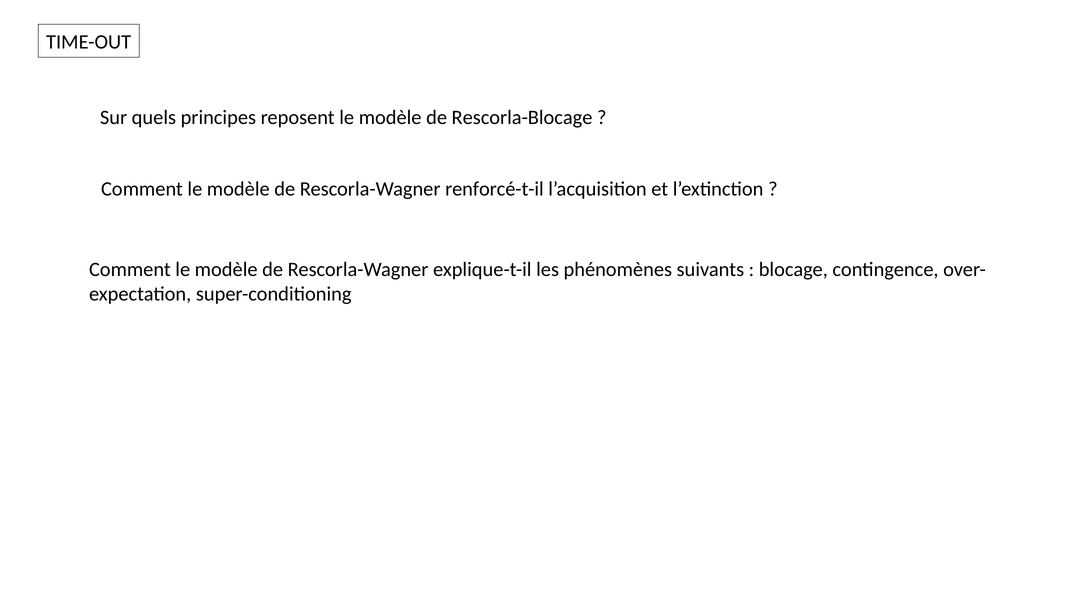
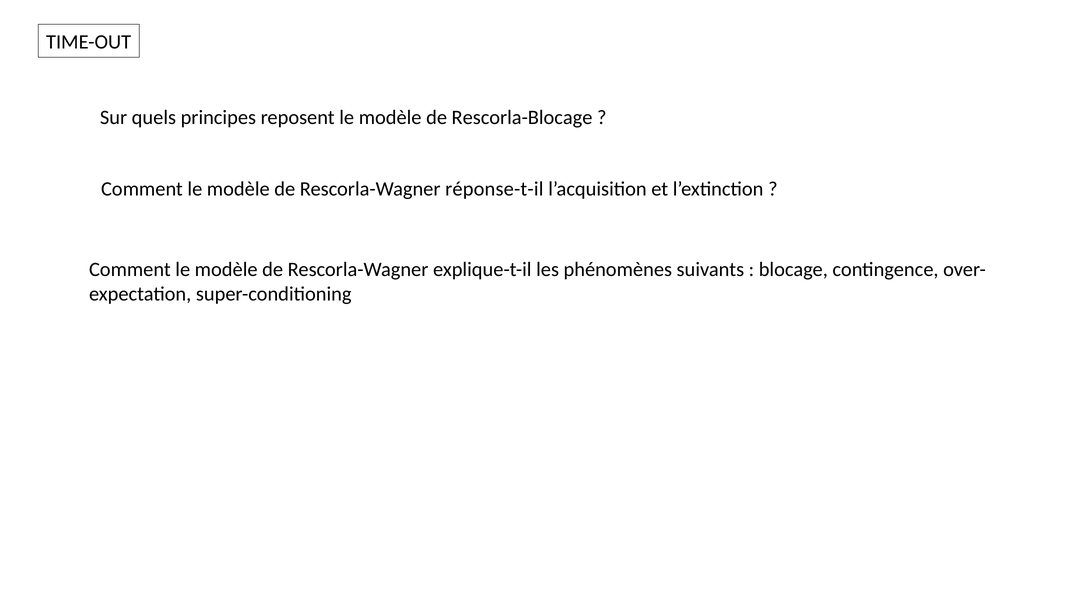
renforcé-t-il: renforcé-t-il -> réponse-t-il (494, 189)
